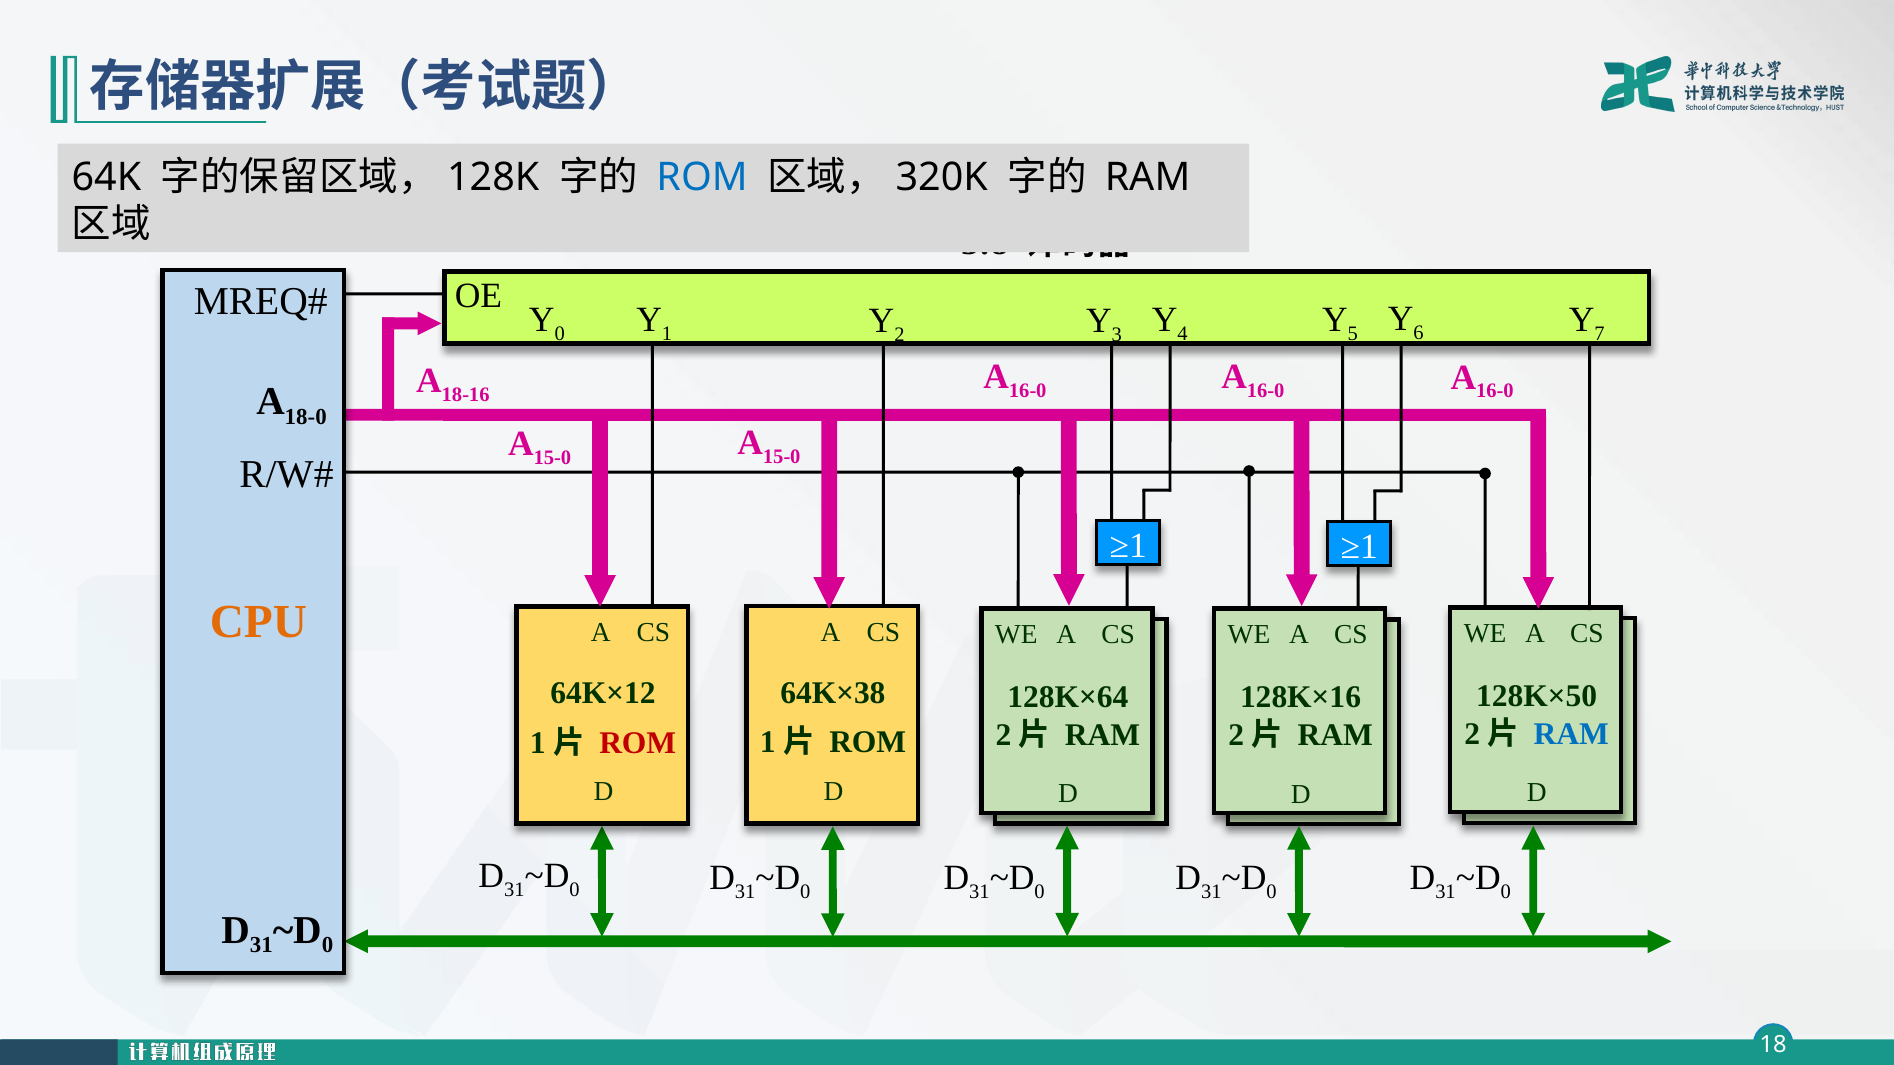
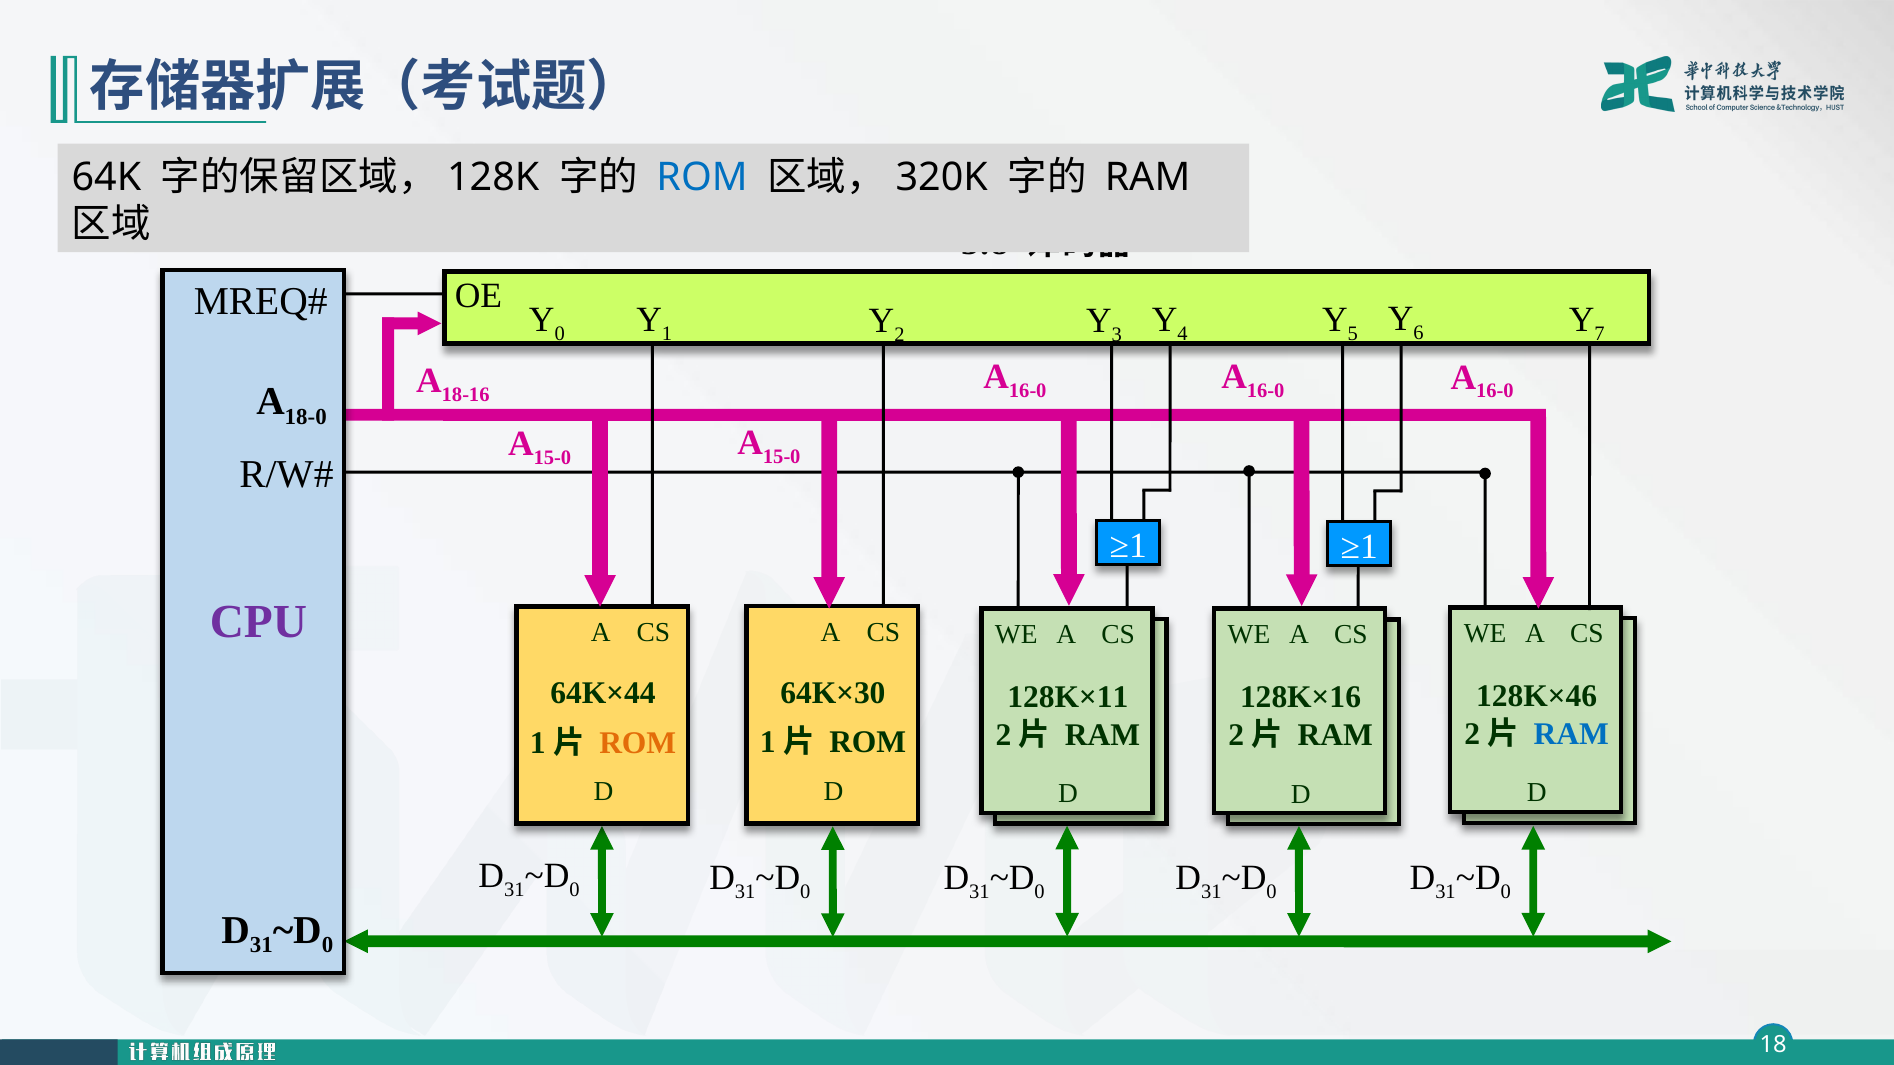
CPU colour: orange -> purple (258, 622)
64K×38: 64K×38 -> 64K×30 (833, 693)
64K×12: 64K×12 -> 64K×44 (603, 694)
128K×50: 128K×50 -> 128K×46 (1537, 696)
128K×64: 128K×64 -> 128K×11 (1068, 697)
ROM colour: red -> orange (638, 744)
